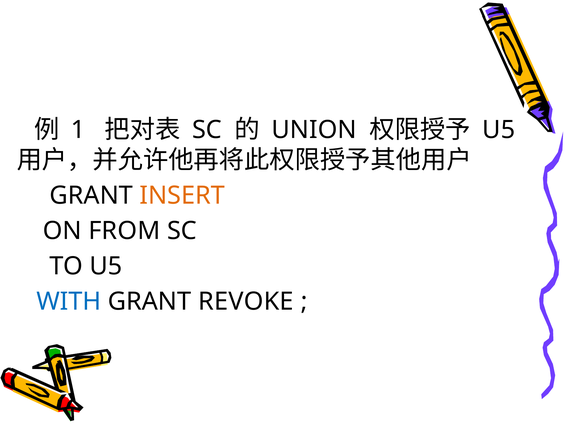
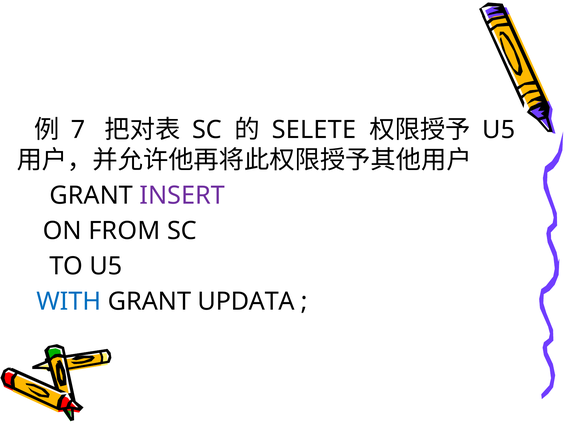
1: 1 -> 7 (78, 130)
UNION: UNION -> SELETE (314, 130)
INSERT colour: orange -> purple (182, 196)
REVOKE: REVOKE -> UPDATA (246, 302)
